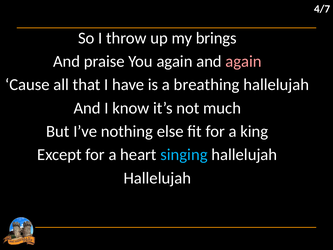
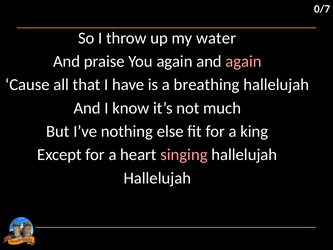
4/7: 4/7 -> 0/7 (322, 9)
brings: brings -> water (216, 38)
singing colour: light blue -> pink (184, 155)
